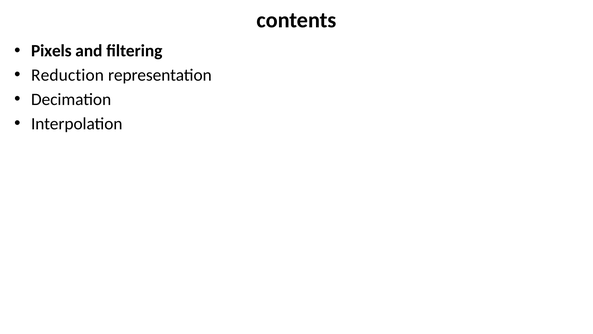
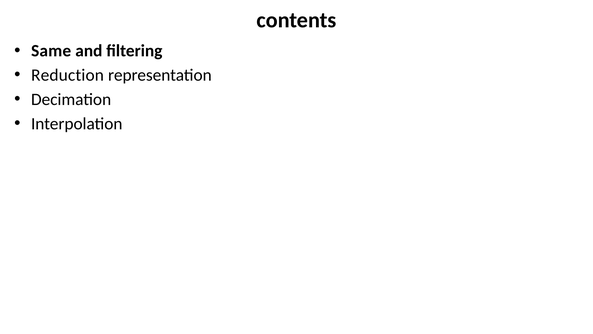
Pixels: Pixels -> Same (51, 51)
